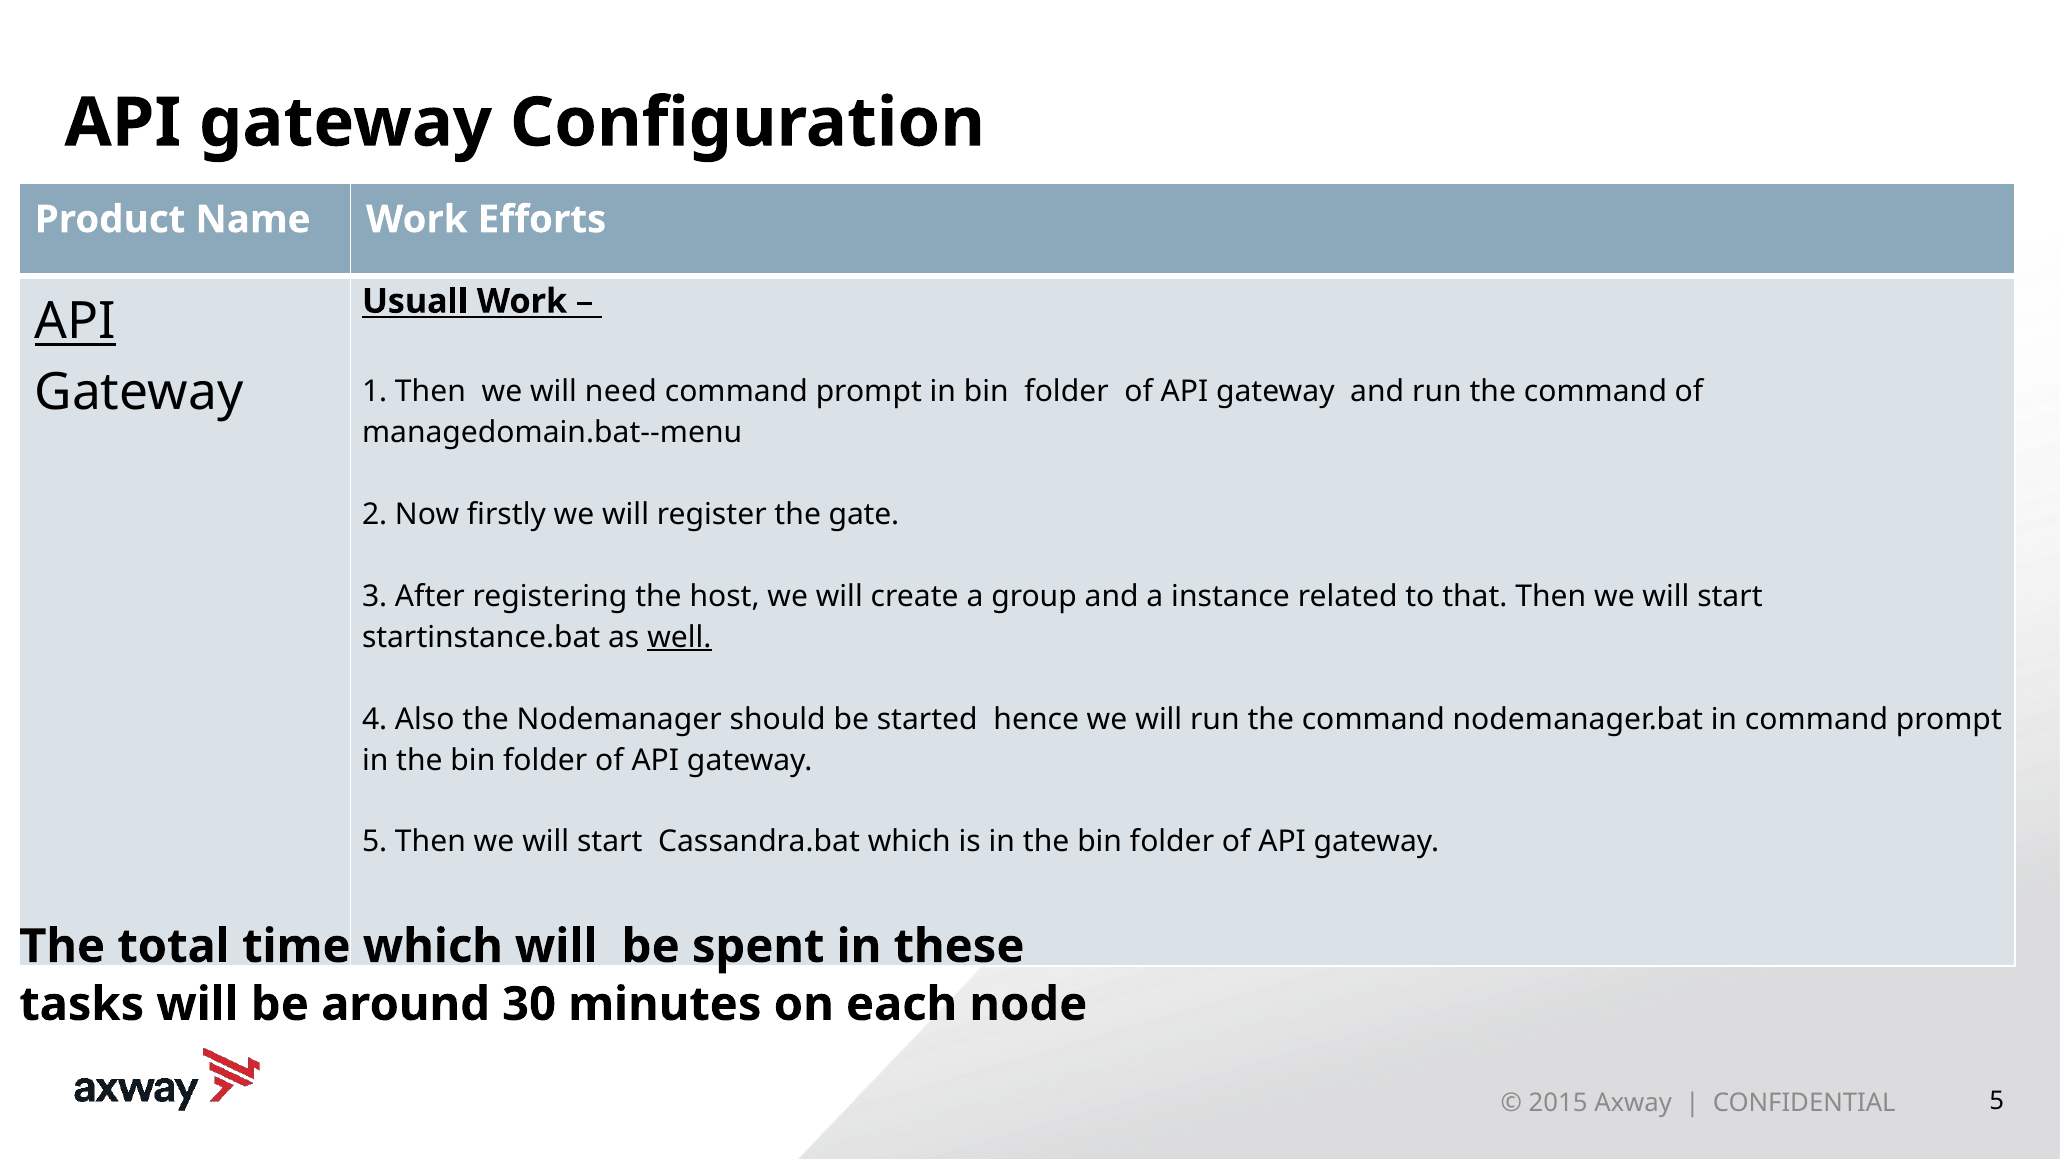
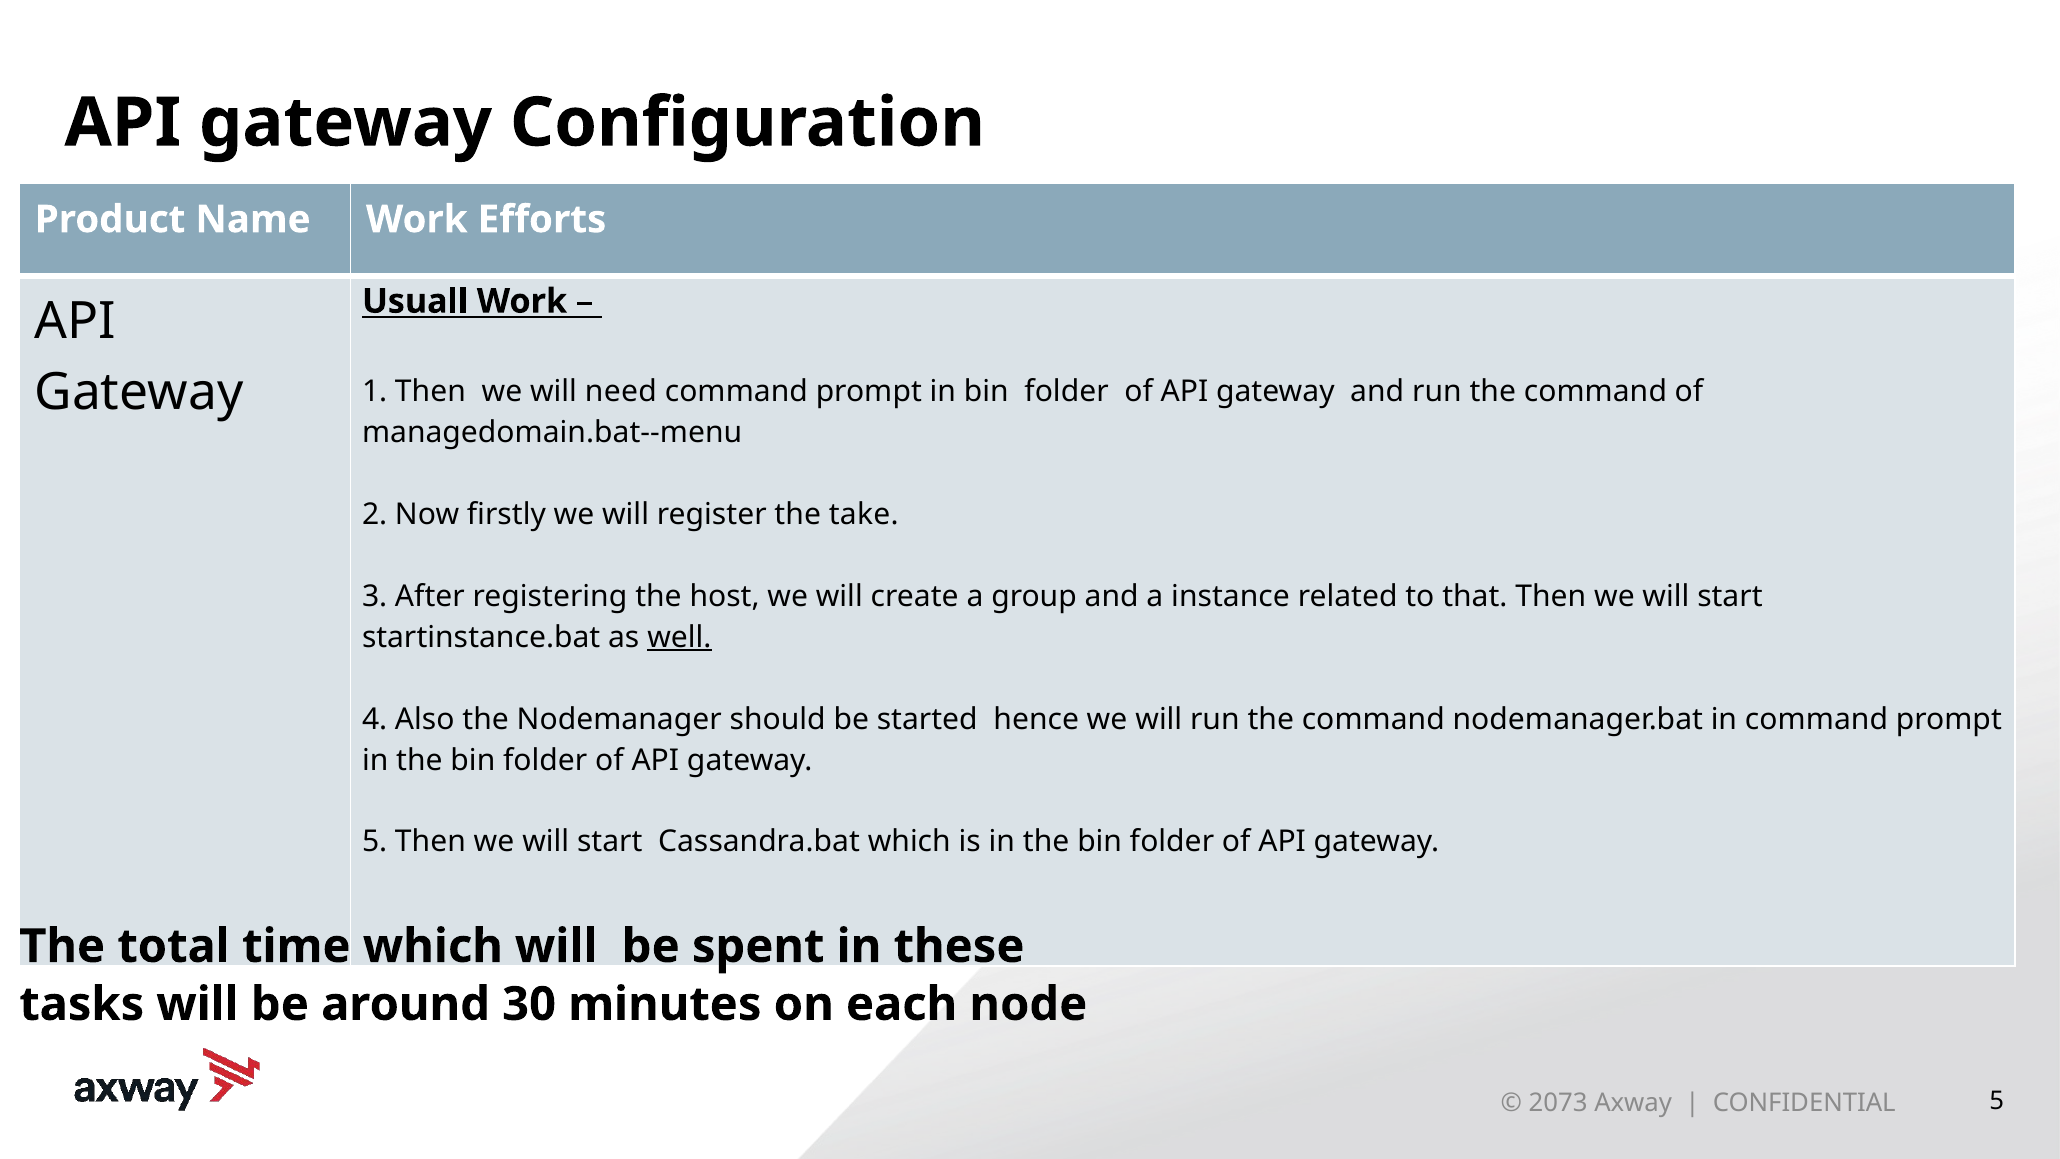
API underline: present -> none (76, 322)
gate: gate -> take (864, 514)
2015: 2015 -> 2073 (1558, 1102)
